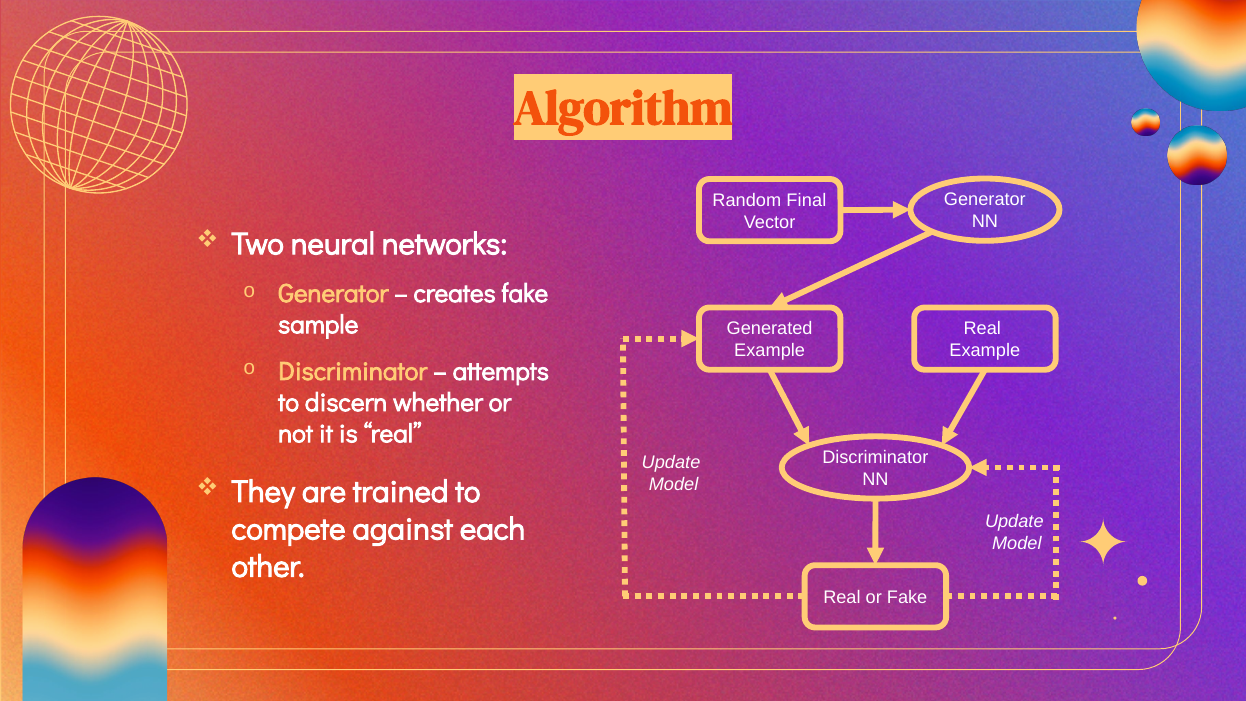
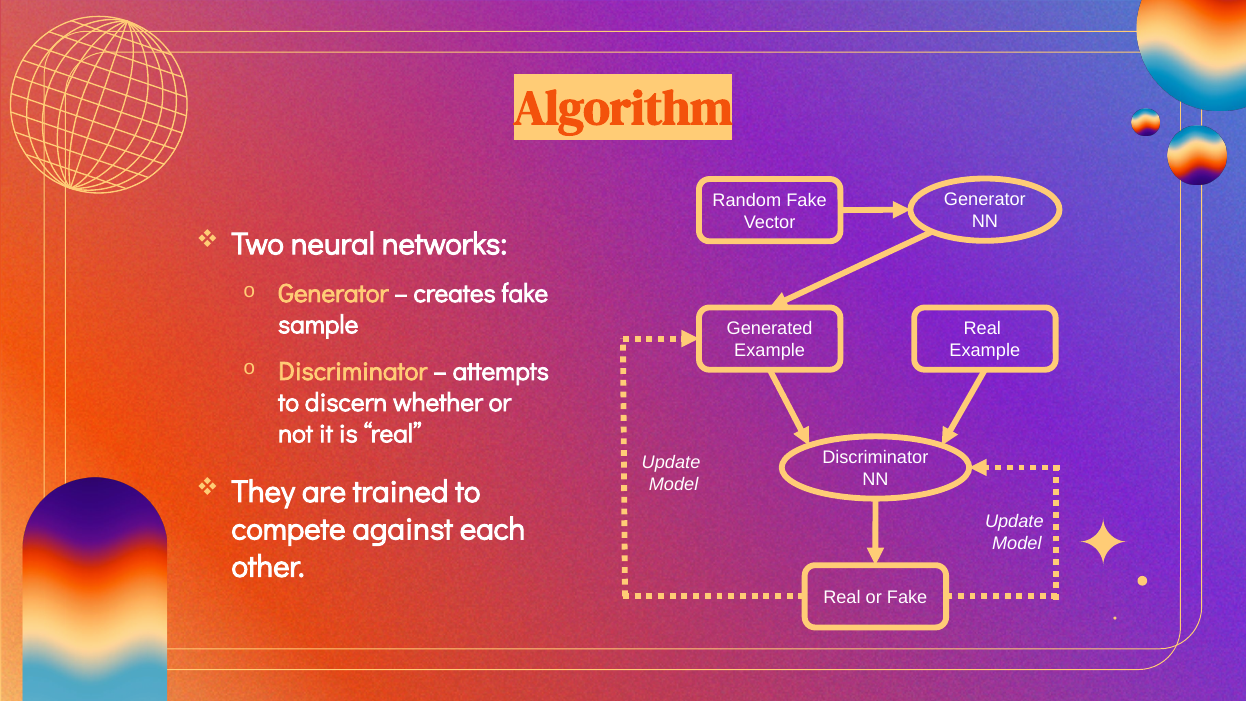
Random Final: Final -> Fake (806, 200)
